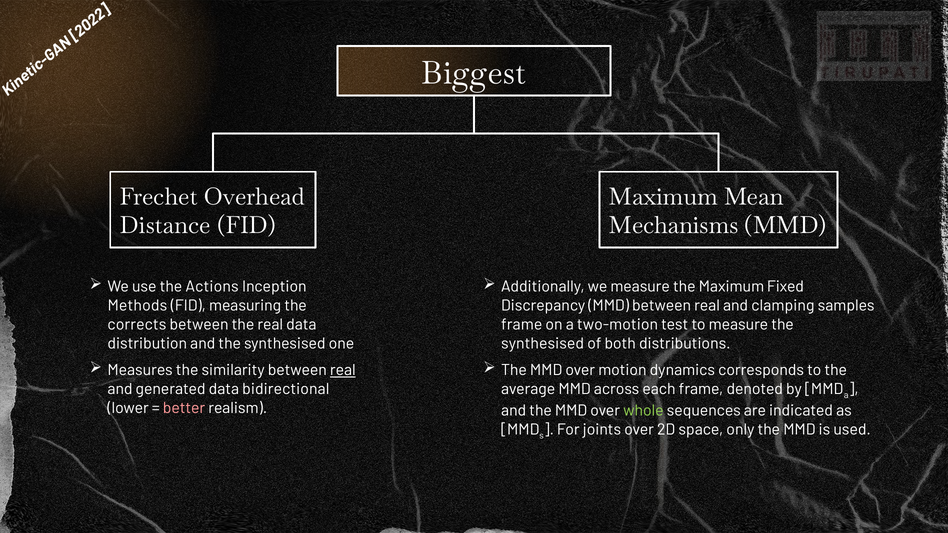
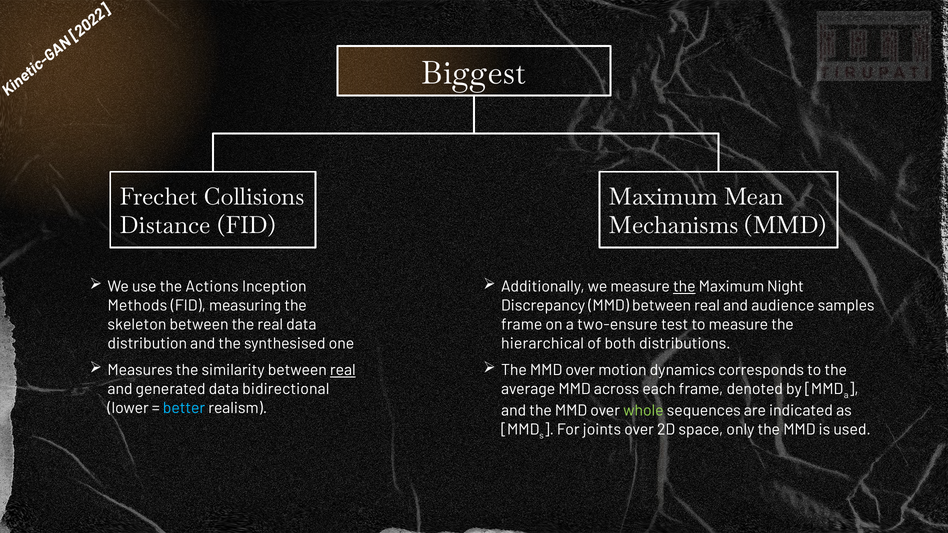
Overhead: Overhead -> Collisions (254, 197)
the underline: none -> present (684, 287)
Fixed: Fixed -> Night (785, 287)
clamping: clamping -> audience (783, 306)
corrects: corrects -> skeleton (137, 325)
two-motion: two-motion -> two-ensure (617, 325)
synthesised: synthesised -> hierarchical (543, 344)
better colour: pink -> light blue (184, 408)
